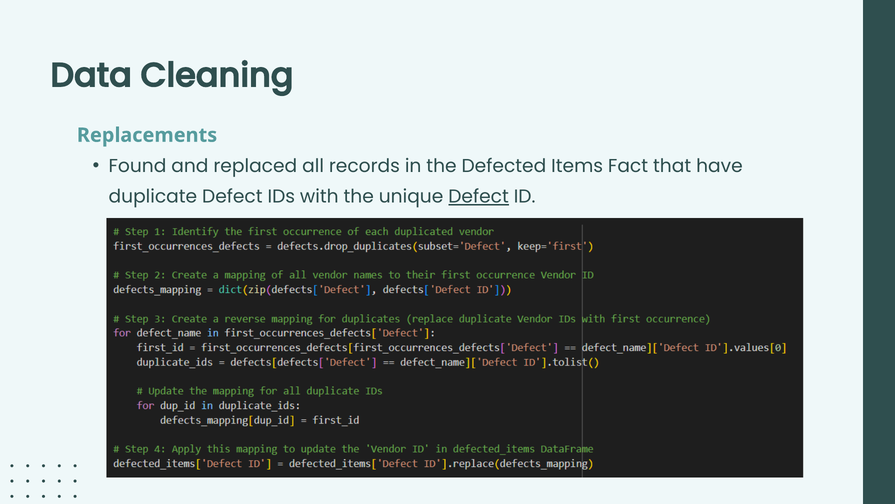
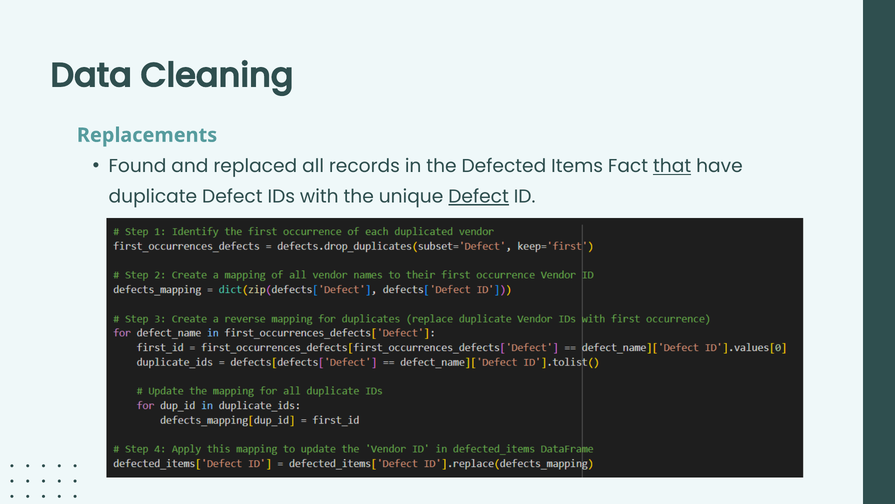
that underline: none -> present (672, 166)
